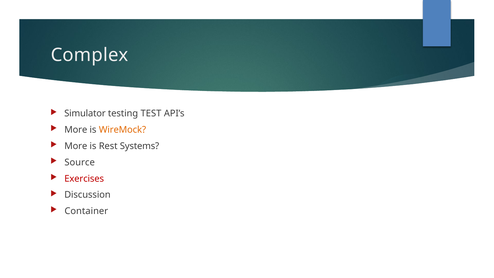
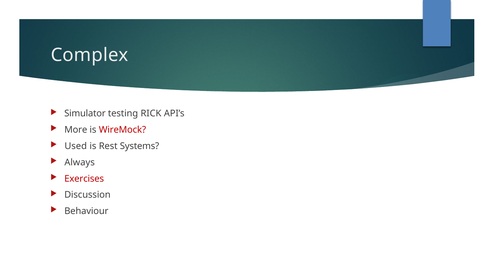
TEST: TEST -> RICK (151, 114)
WireMock colour: orange -> red (122, 130)
More: More -> Used (76, 146)
Source: Source -> Always (80, 162)
Container: Container -> Behaviour (86, 211)
